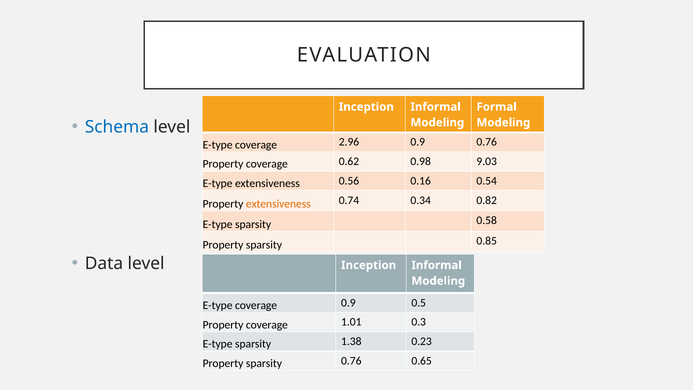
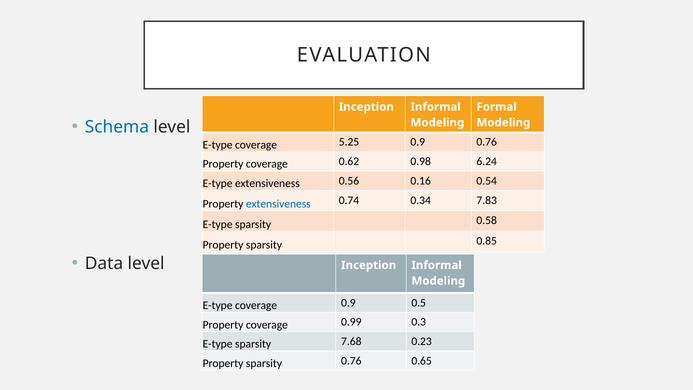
2.96: 2.96 -> 5.25 (349, 142)
9.03: 9.03 -> 6.24 (487, 161)
extensiveness colour: orange -> blue (278, 204)
0.82: 0.82 -> 7.83 (487, 200)
1.01: 1.01 -> 0.99 (351, 322)
1.38: 1.38 -> 7.68 (351, 341)
